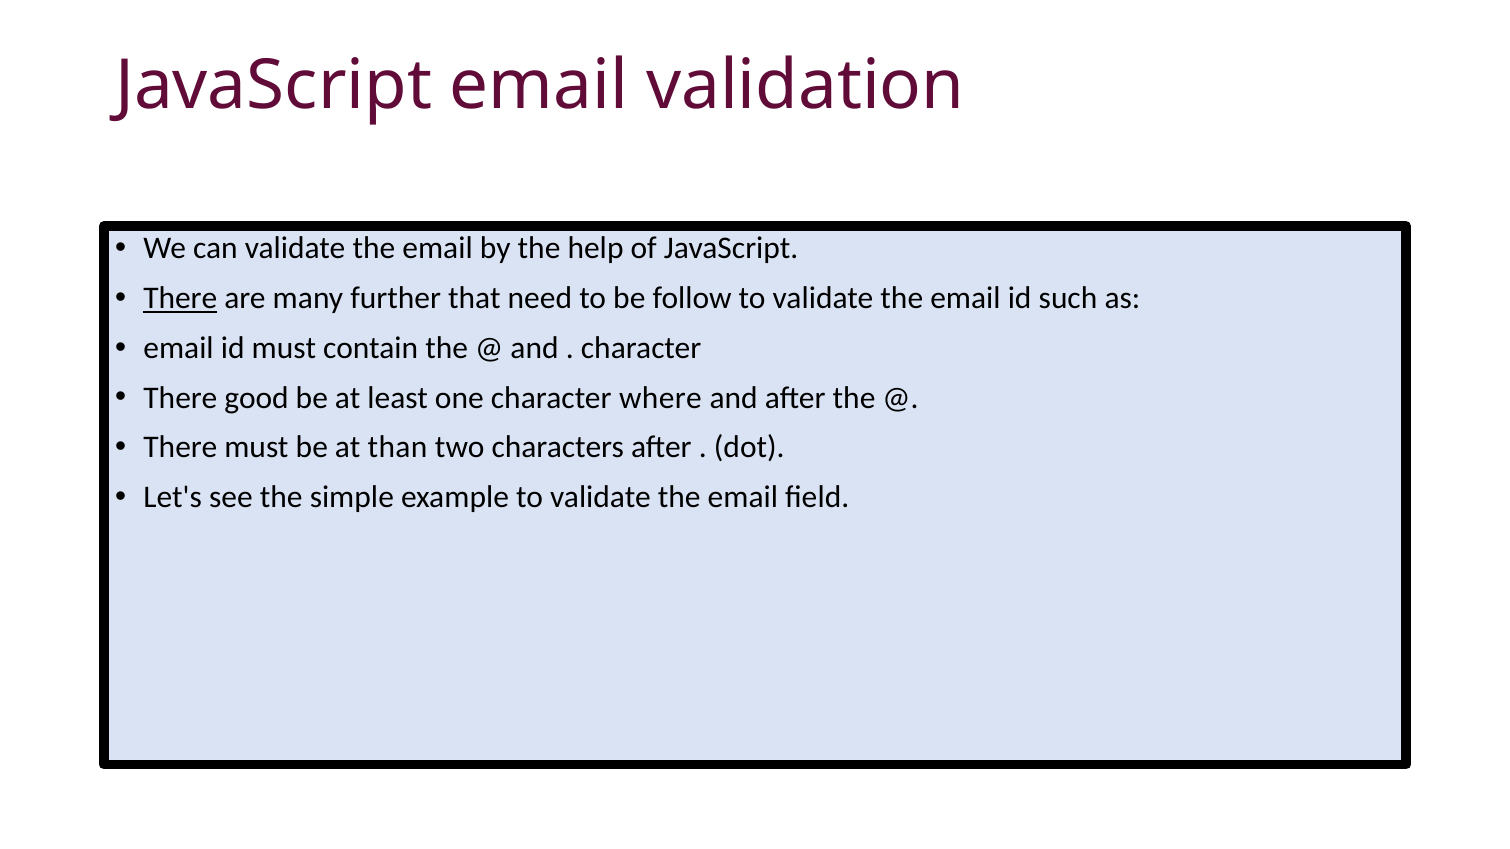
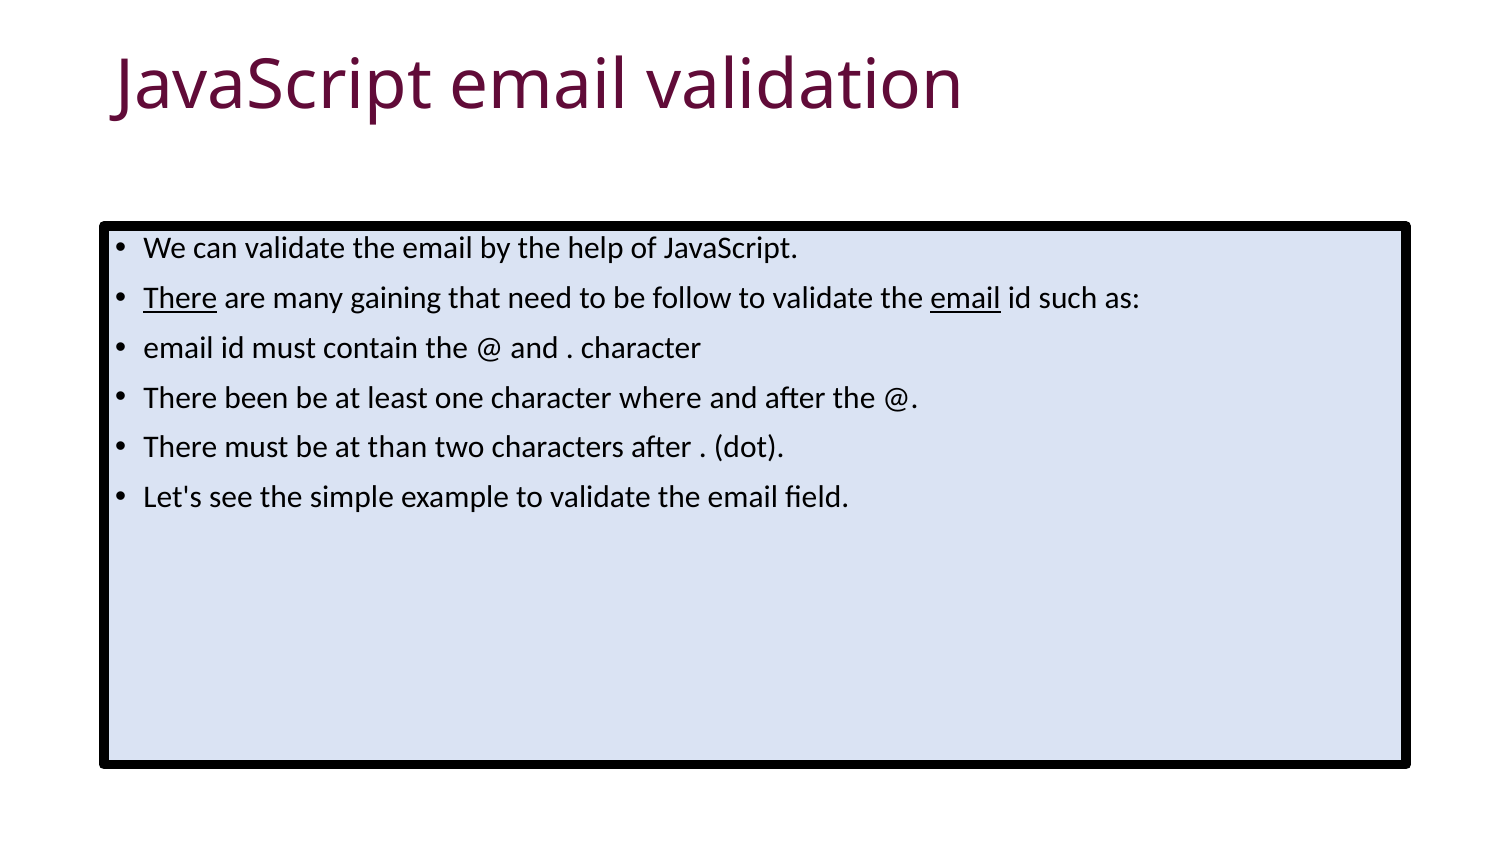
further: further -> gaining (396, 298)
email underline: none -> present (965, 298)
good: good -> been (256, 398)
